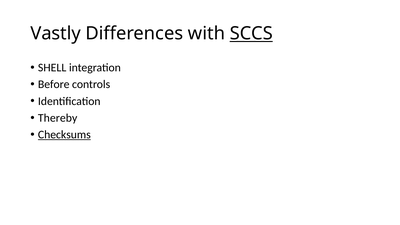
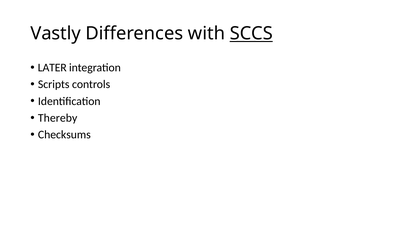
SHELL: SHELL -> LATER (52, 68)
Before: Before -> Scripts (54, 84)
Checksums underline: present -> none (64, 135)
